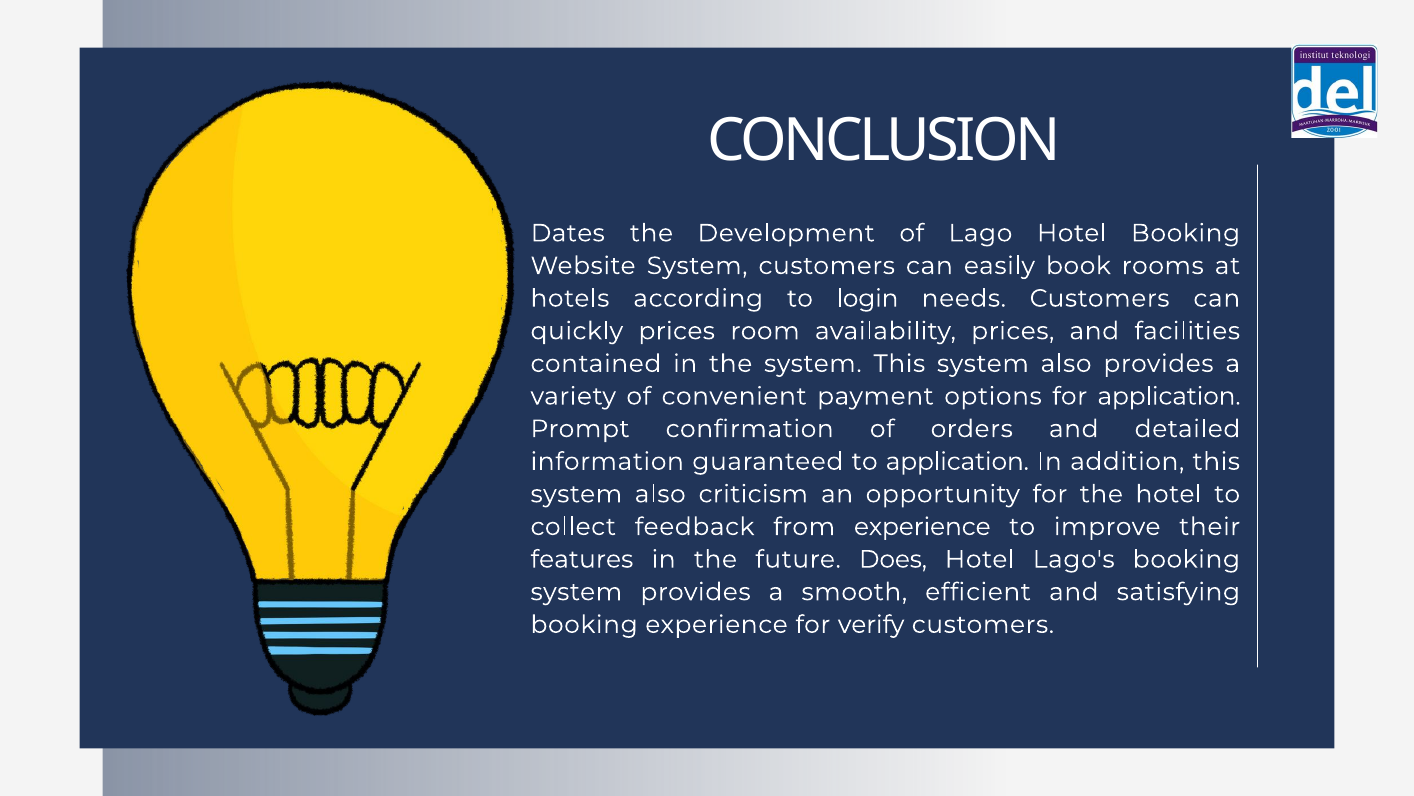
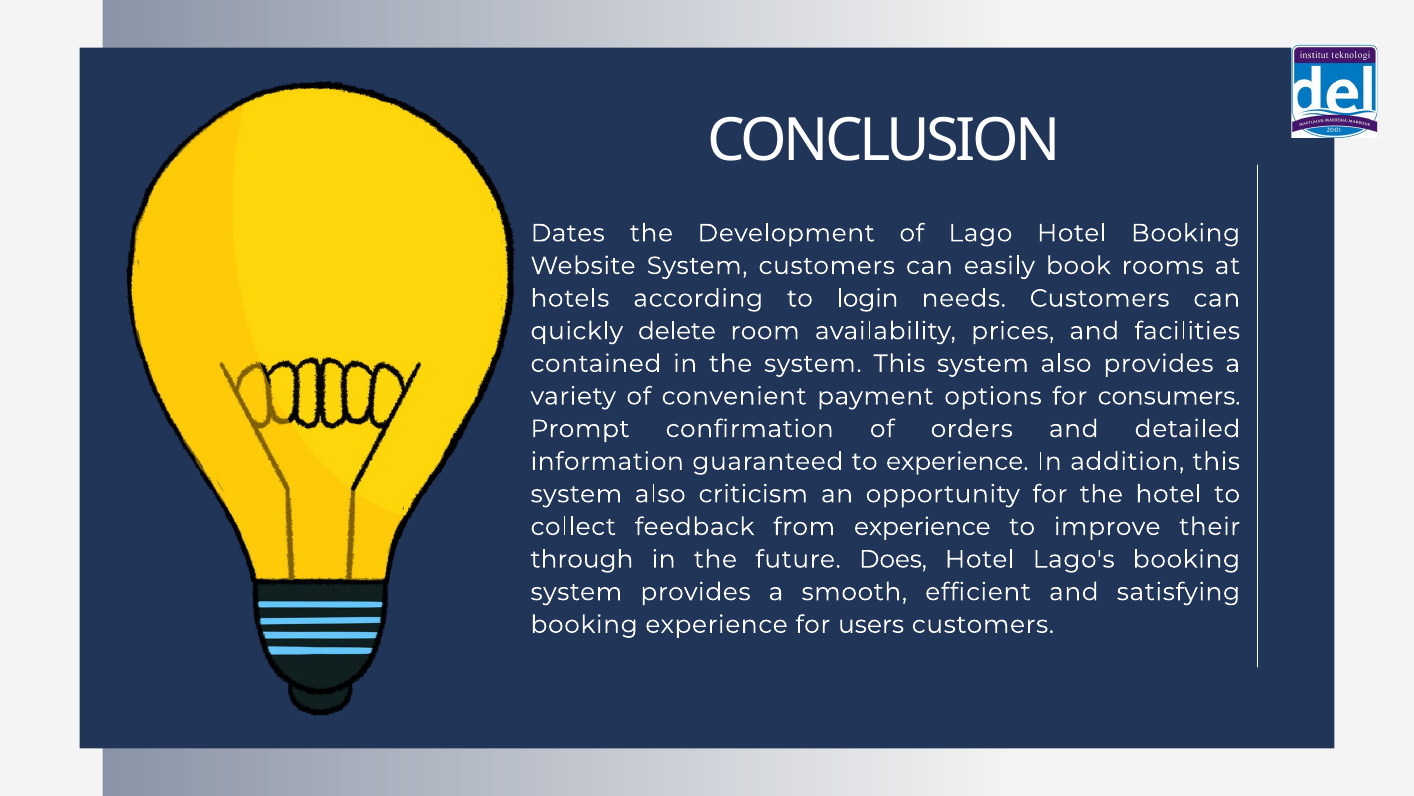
quickly prices: prices -> delete (677, 331)
for application: application -> consumers (1169, 396)
to application: application -> experience (957, 461)
features: features -> through (582, 559)
verify: verify -> users (871, 624)
